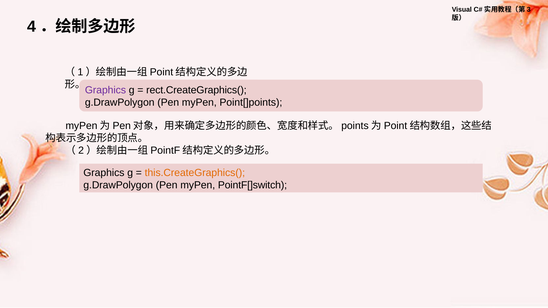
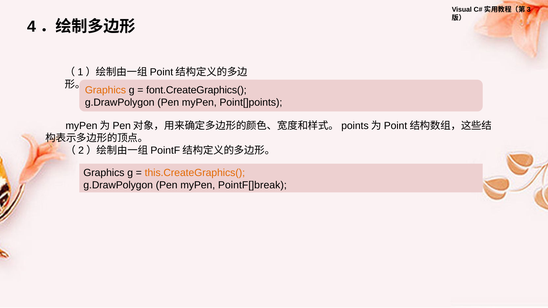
Graphics colour: purple -> orange (105, 90)
rect.CreateGraphics(: rect.CreateGraphics( -> font.CreateGraphics( (196, 90)
PointF[]switch: PointF[]switch -> PointF[]break (252, 185)
